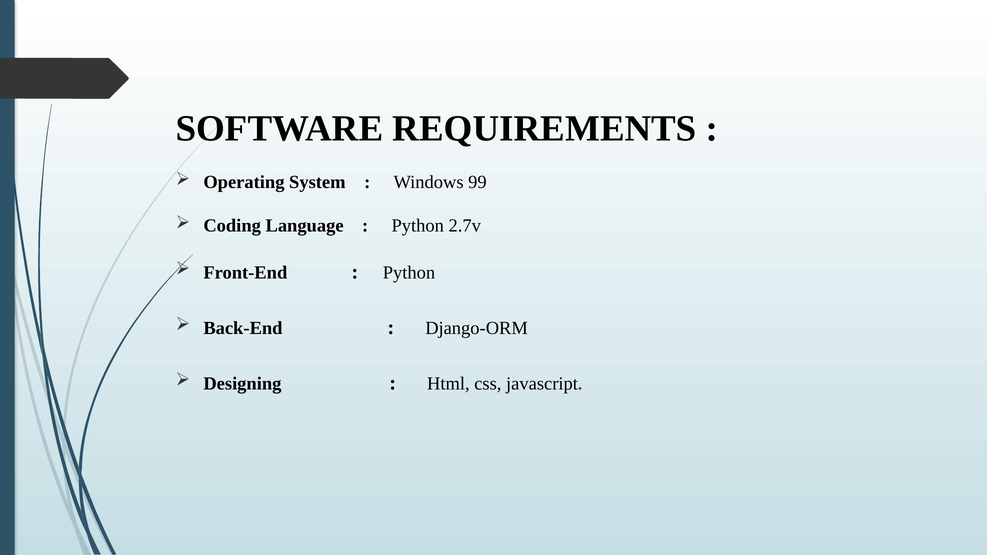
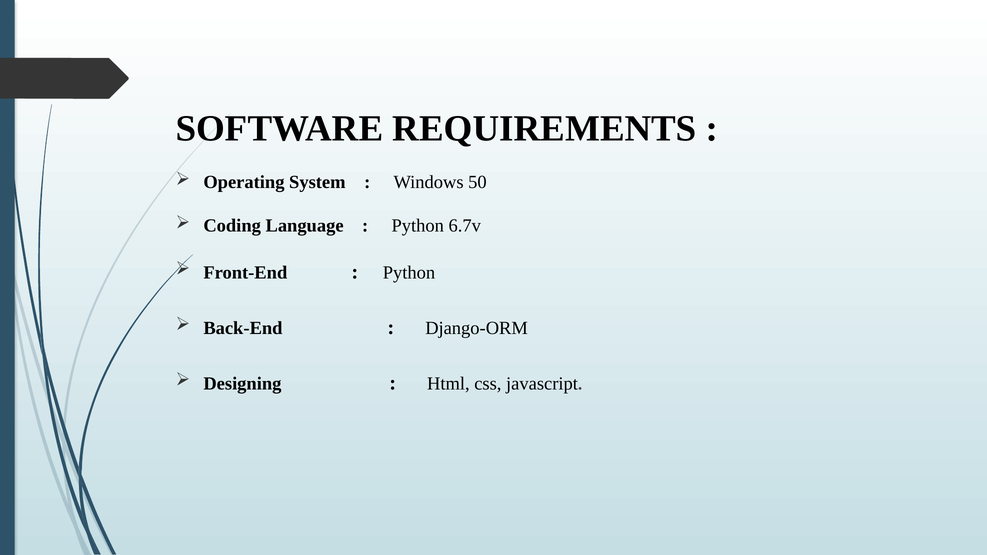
99: 99 -> 50 (477, 182)
2.7v: 2.7v -> 6.7v (465, 226)
